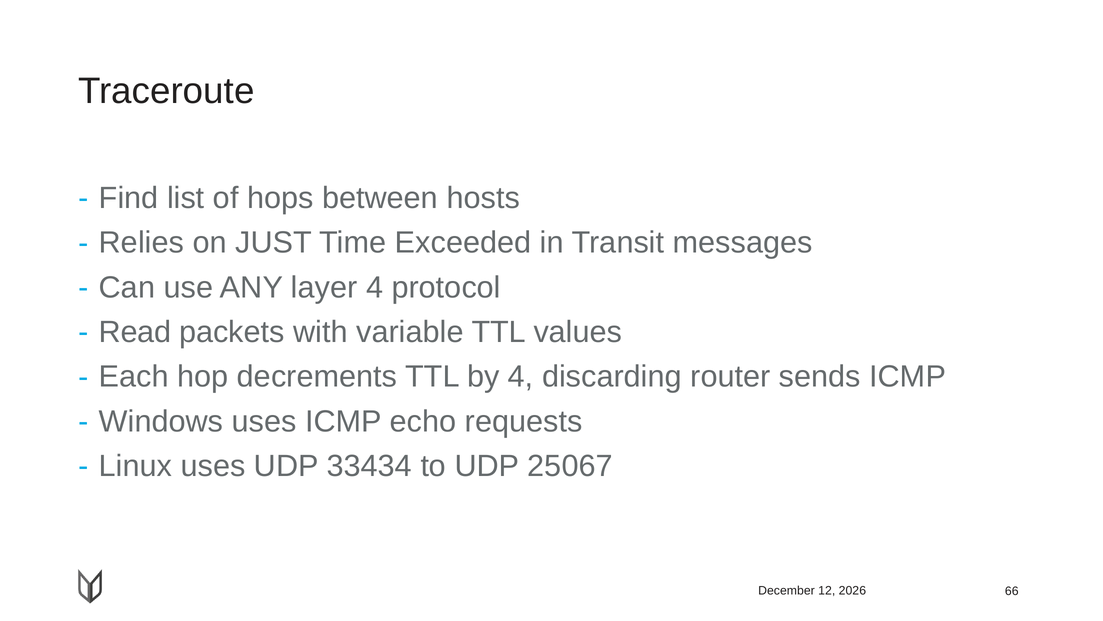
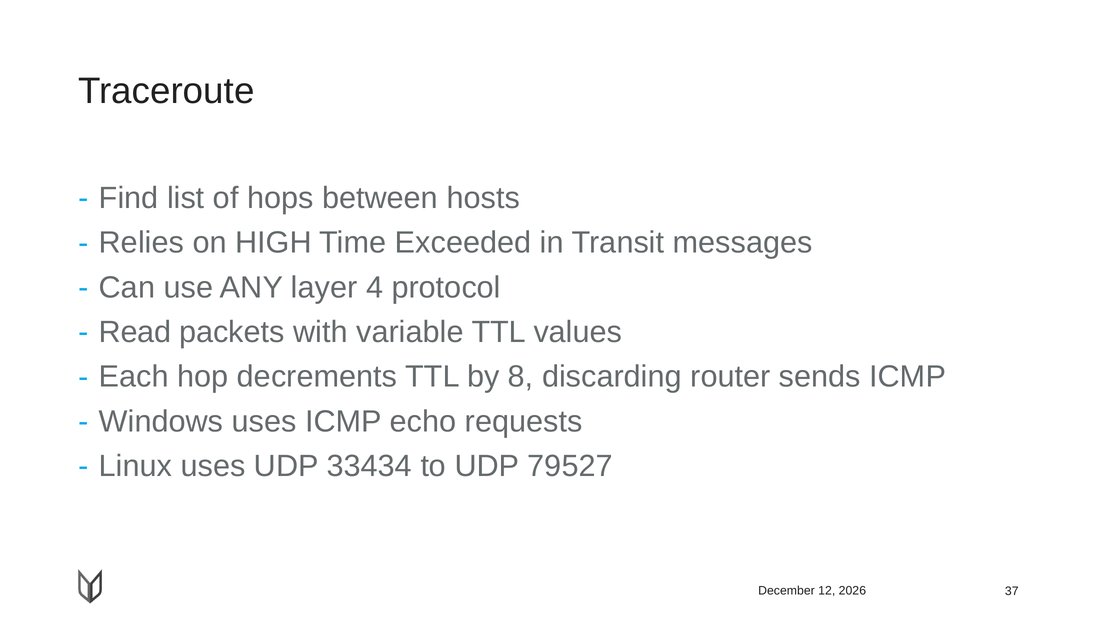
JUST: JUST -> HIGH (273, 243)
by 4: 4 -> 8 (521, 376)
25067: 25067 -> 79527 (570, 466)
66: 66 -> 37 (1012, 591)
